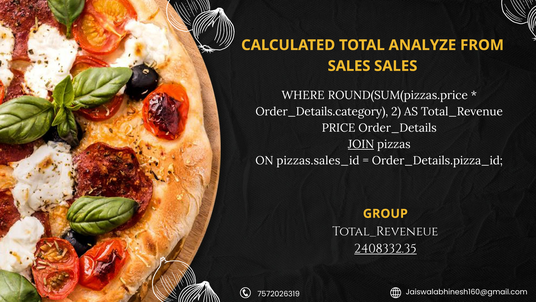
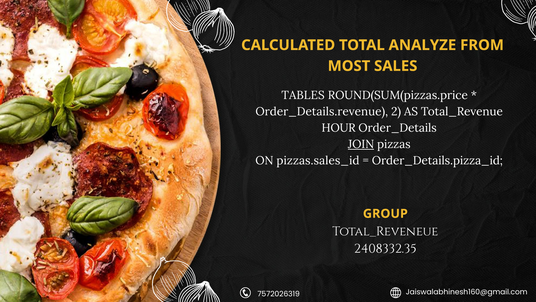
SALES: SALES -> MOST (349, 66)
WHERE: WHERE -> TABLES (303, 95)
Order_Details.category: Order_Details.category -> Order_Details.revenue (322, 112)
PRICE: PRICE -> HOUR (339, 128)
2408332.35 underline: present -> none (385, 248)
